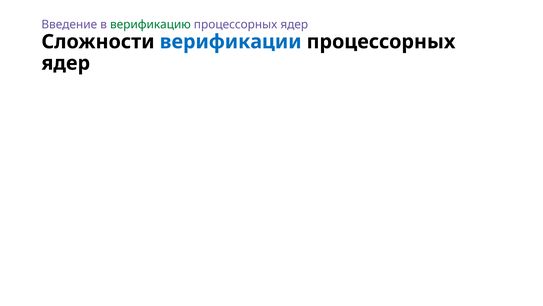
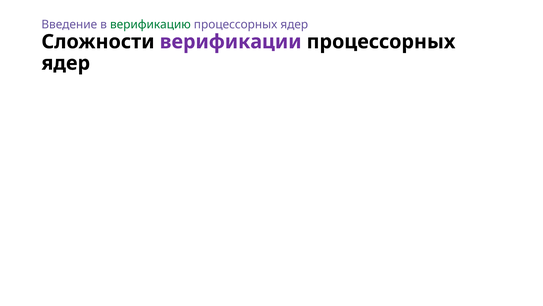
верификации colour: blue -> purple (231, 42)
